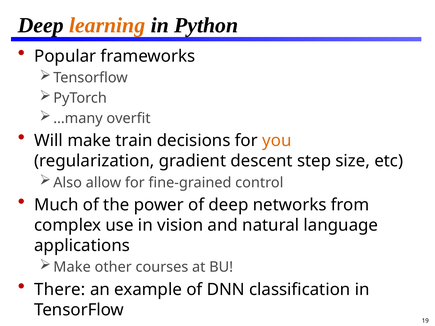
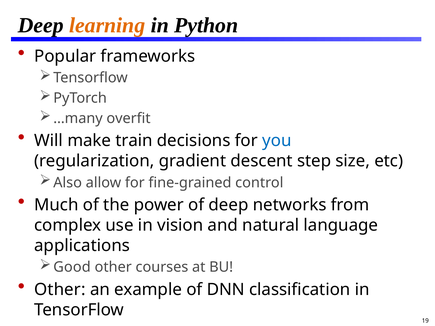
you colour: orange -> blue (277, 141)
Make: Make -> Good (72, 267)
There: There -> Other (60, 290)
